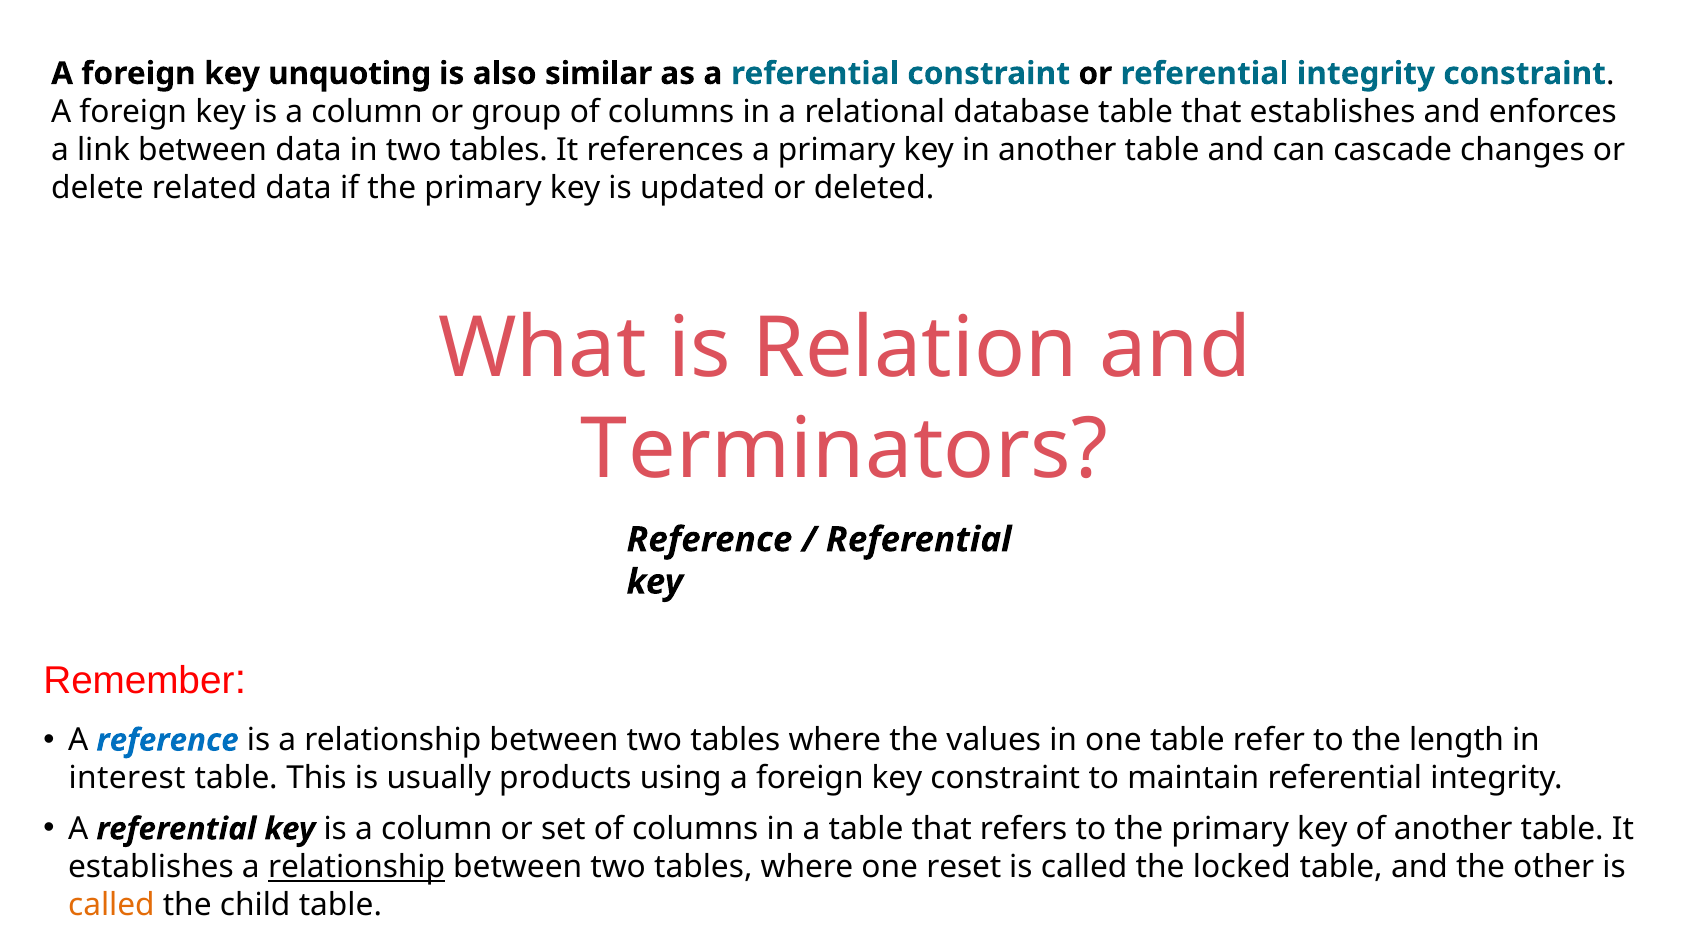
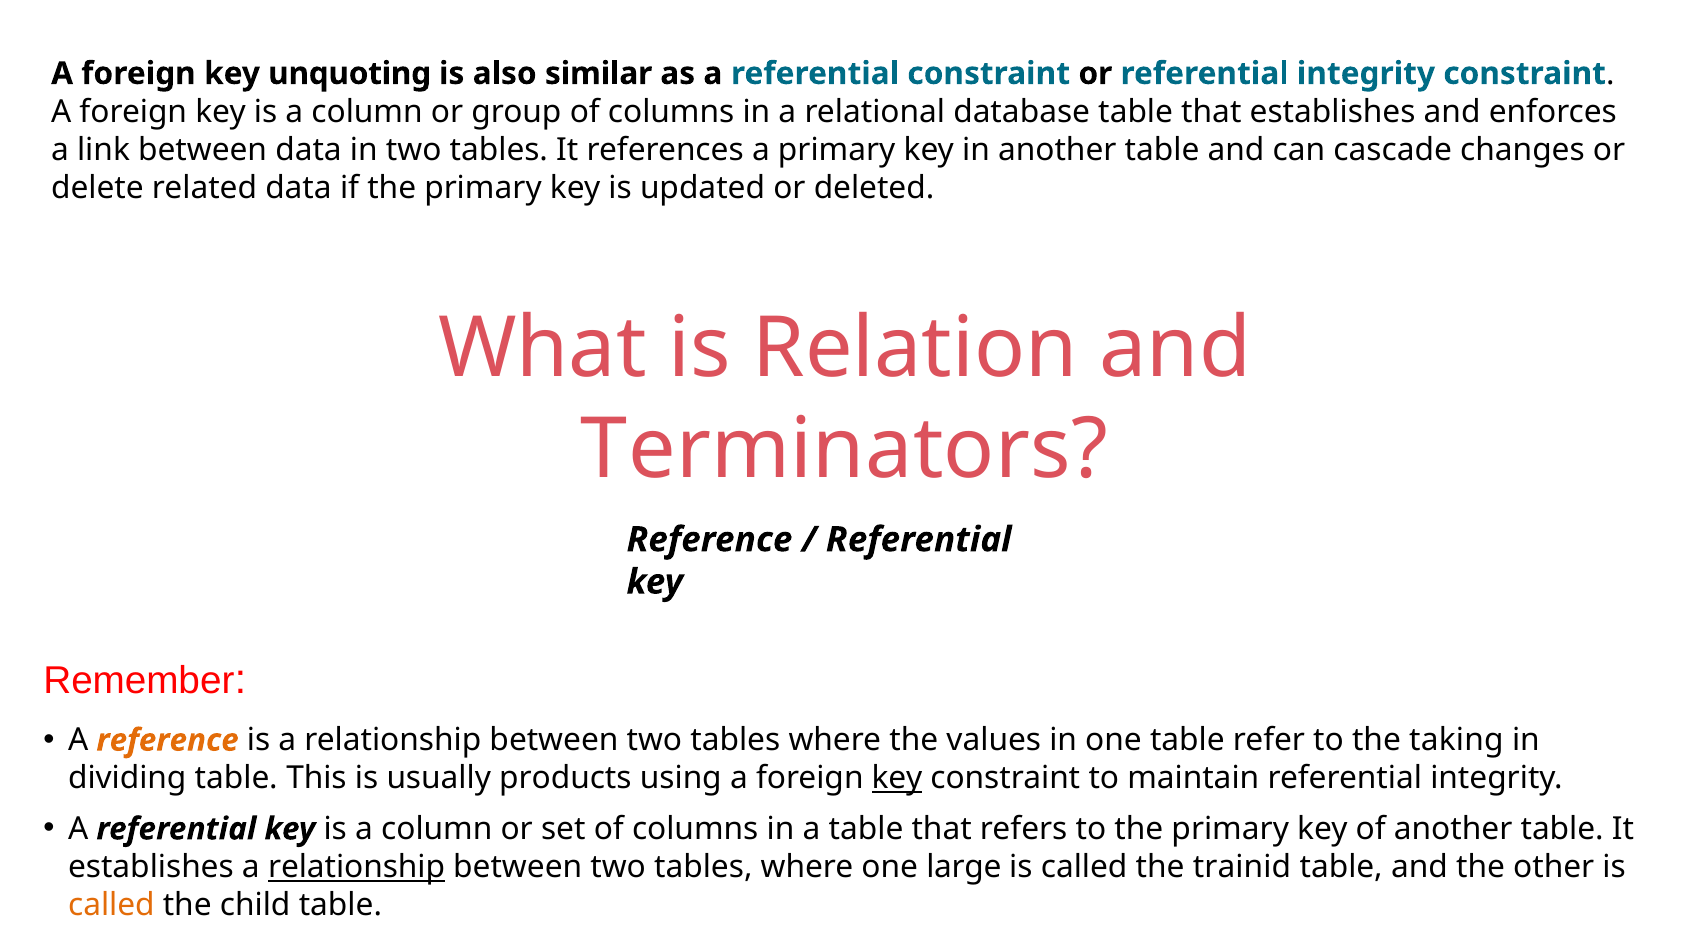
reference colour: blue -> orange (168, 740)
length: length -> taking (1456, 740)
interest: interest -> dividing (127, 778)
key underline: none -> present (897, 778)
reset: reset -> large (964, 867)
locked: locked -> trainid (1242, 867)
